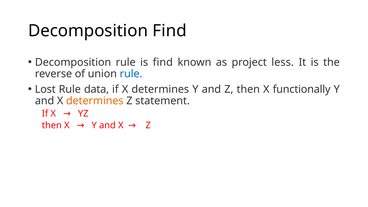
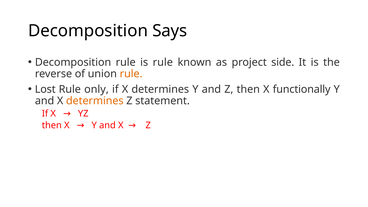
Decomposition Find: Find -> Says (170, 31)
is find: find -> rule (163, 62)
less: less -> side (283, 62)
rule colour: blue -> orange (131, 74)
data: data -> only (96, 89)
